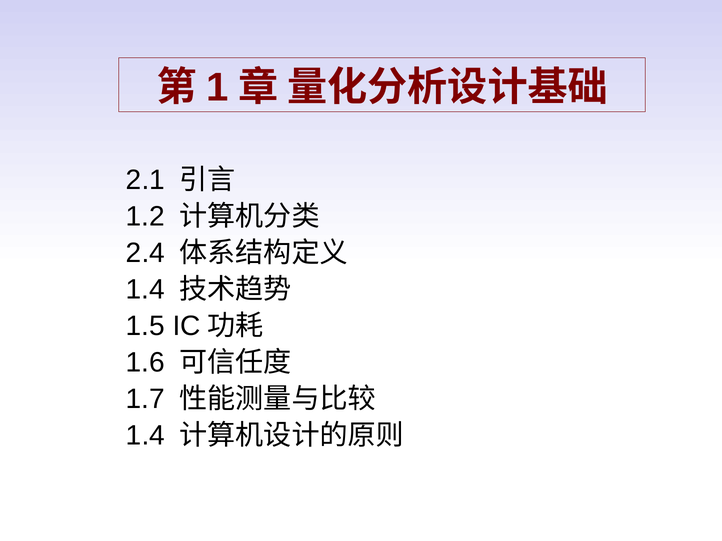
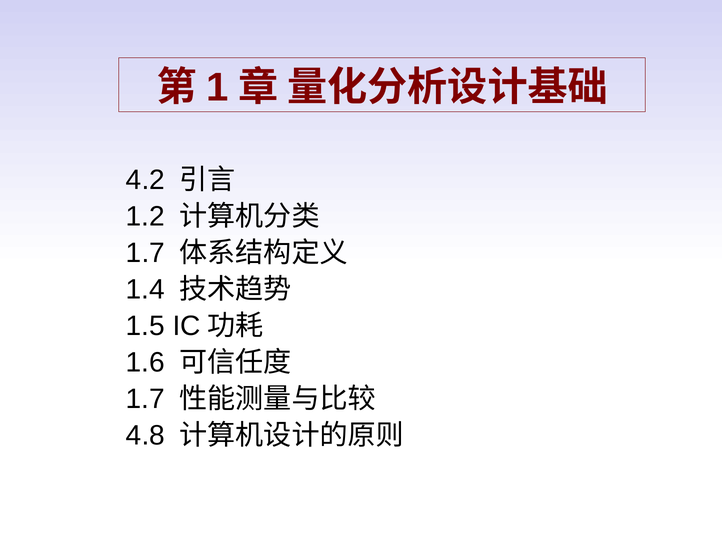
2.1: 2.1 -> 4.2 (145, 180)
2.4: 2.4 -> 1.7 (145, 253)
1.4: 1.4 -> 4.8 (145, 436)
